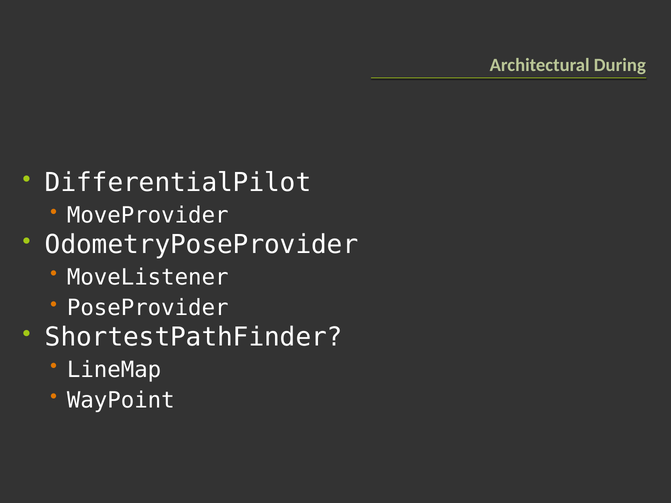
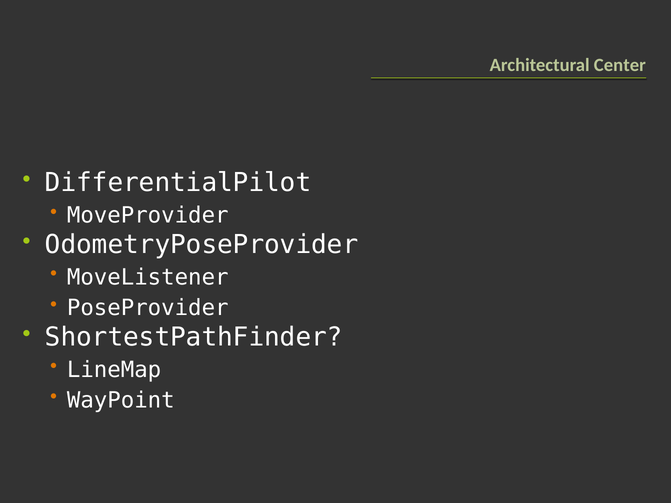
During: During -> Center (620, 65)
